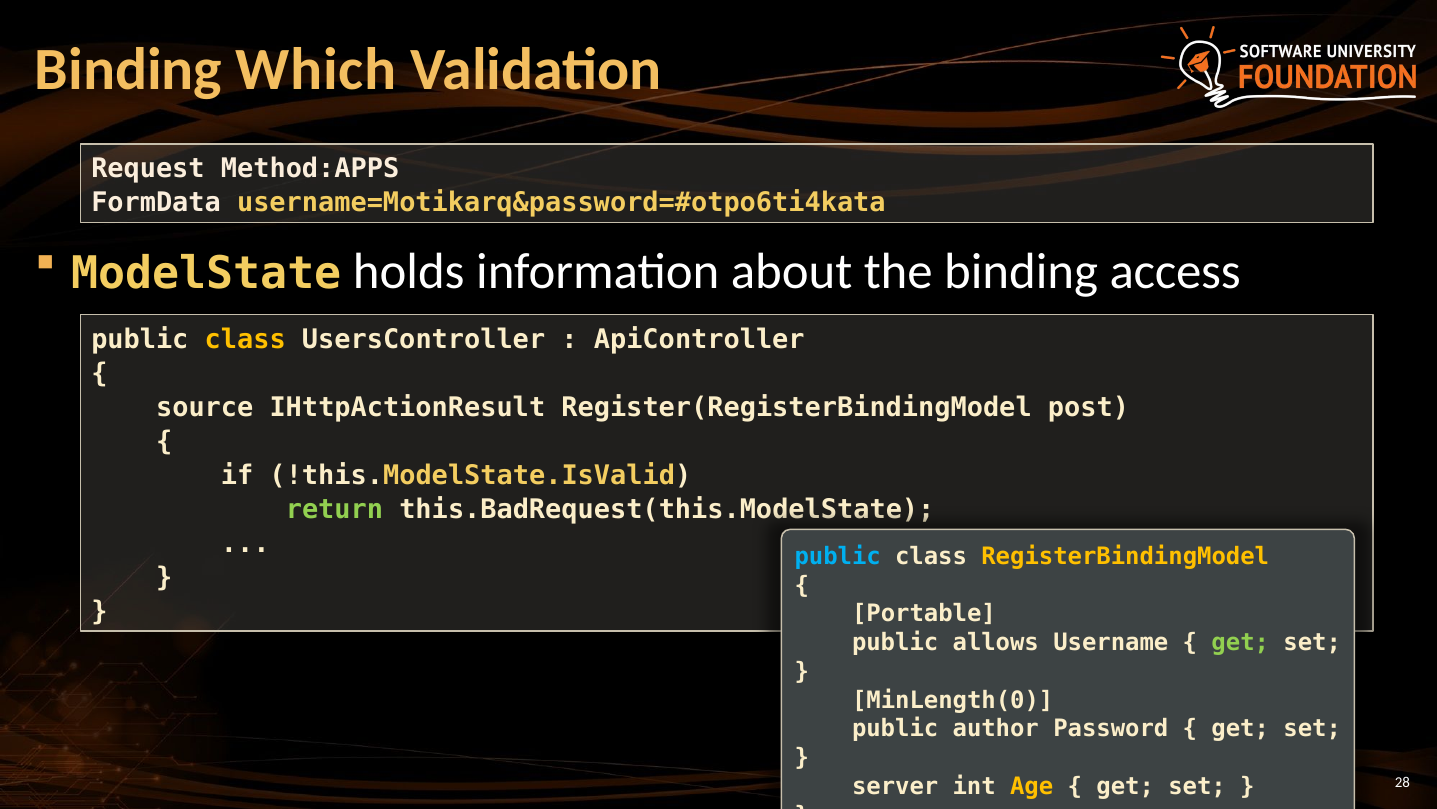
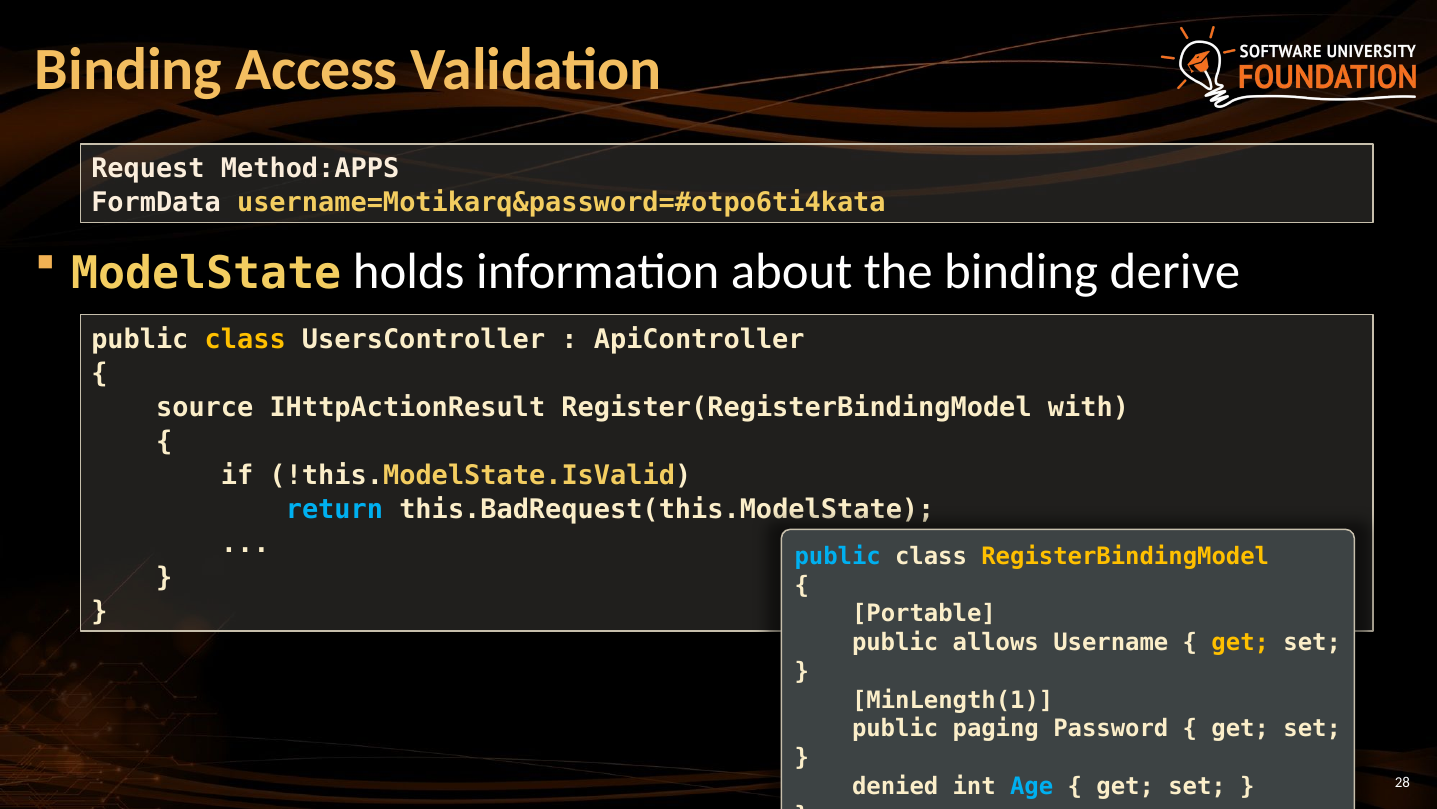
Which: Which -> Access (317, 70)
access: access -> derive (1175, 271)
post: post -> with (1088, 407)
return colour: light green -> light blue (334, 509)
get colour: light green -> yellow (1240, 642)
MinLength(0: MinLength(0 -> MinLength(1 (953, 700)
author: author -> paging (996, 729)
server: server -> denied (895, 786)
Age colour: yellow -> light blue (1032, 786)
